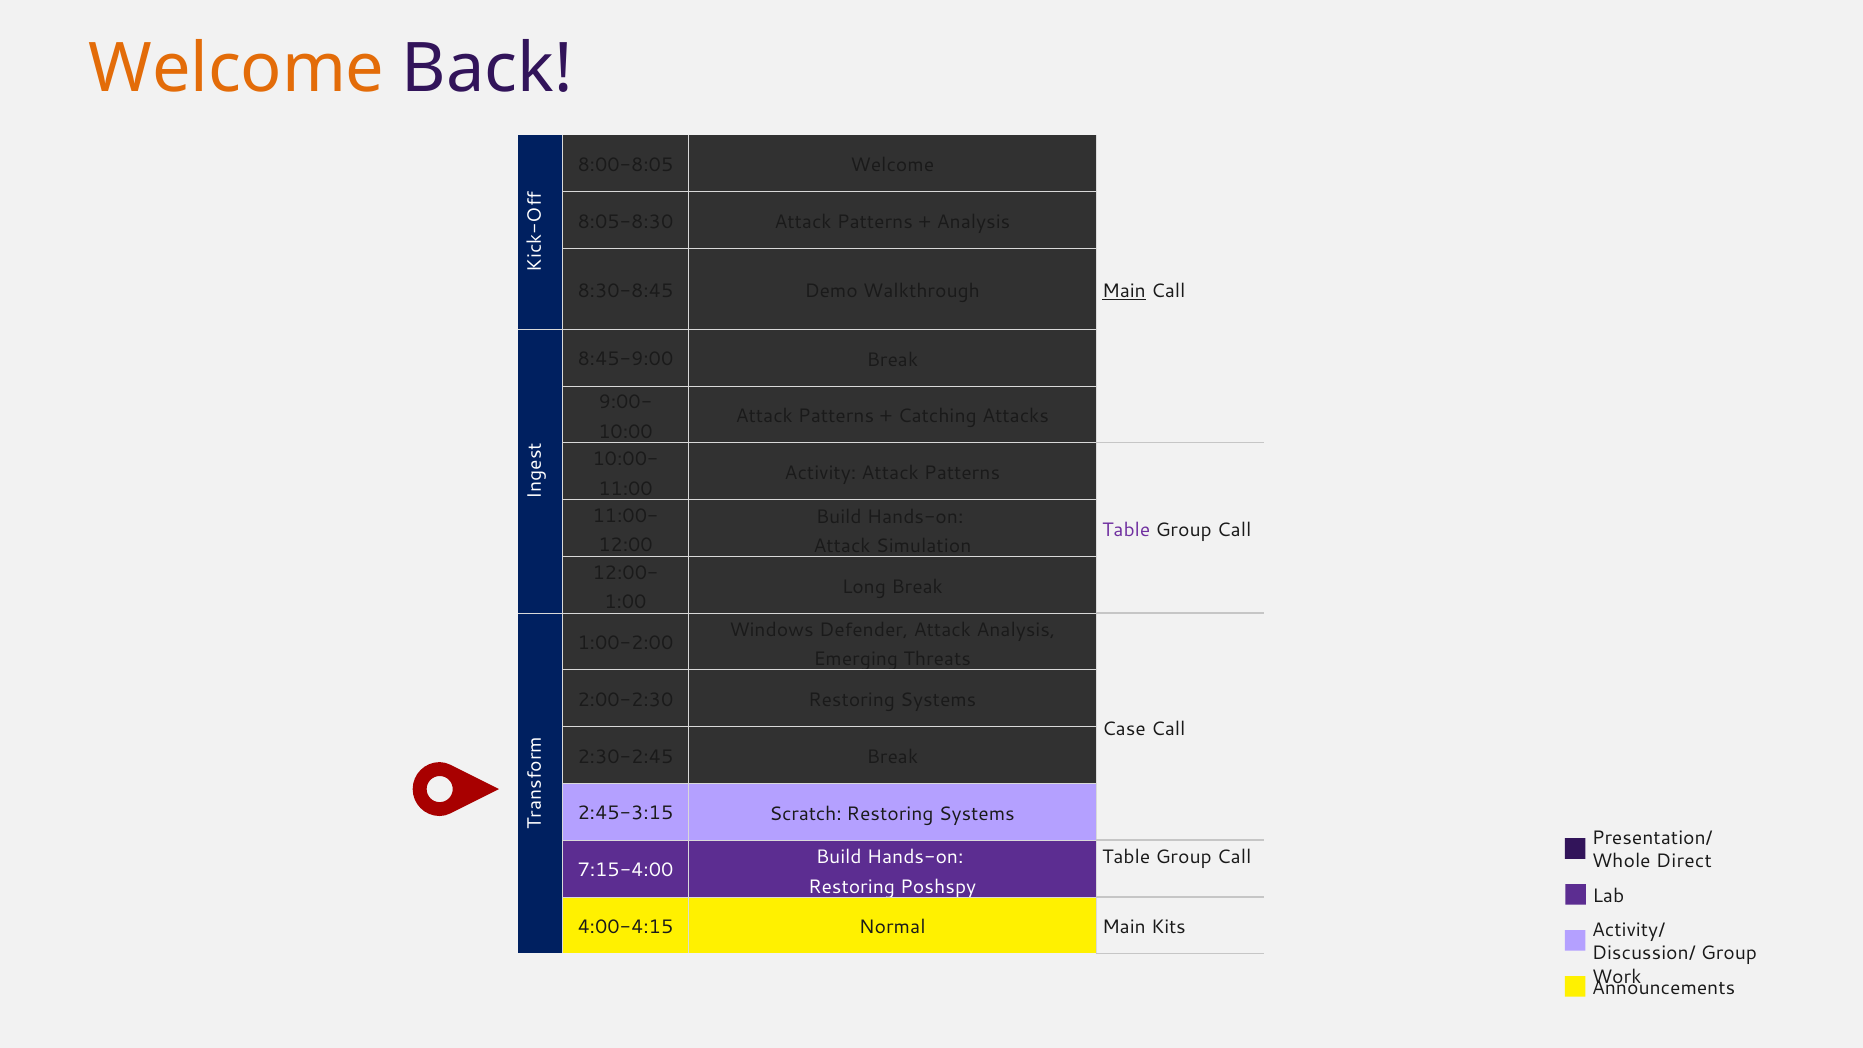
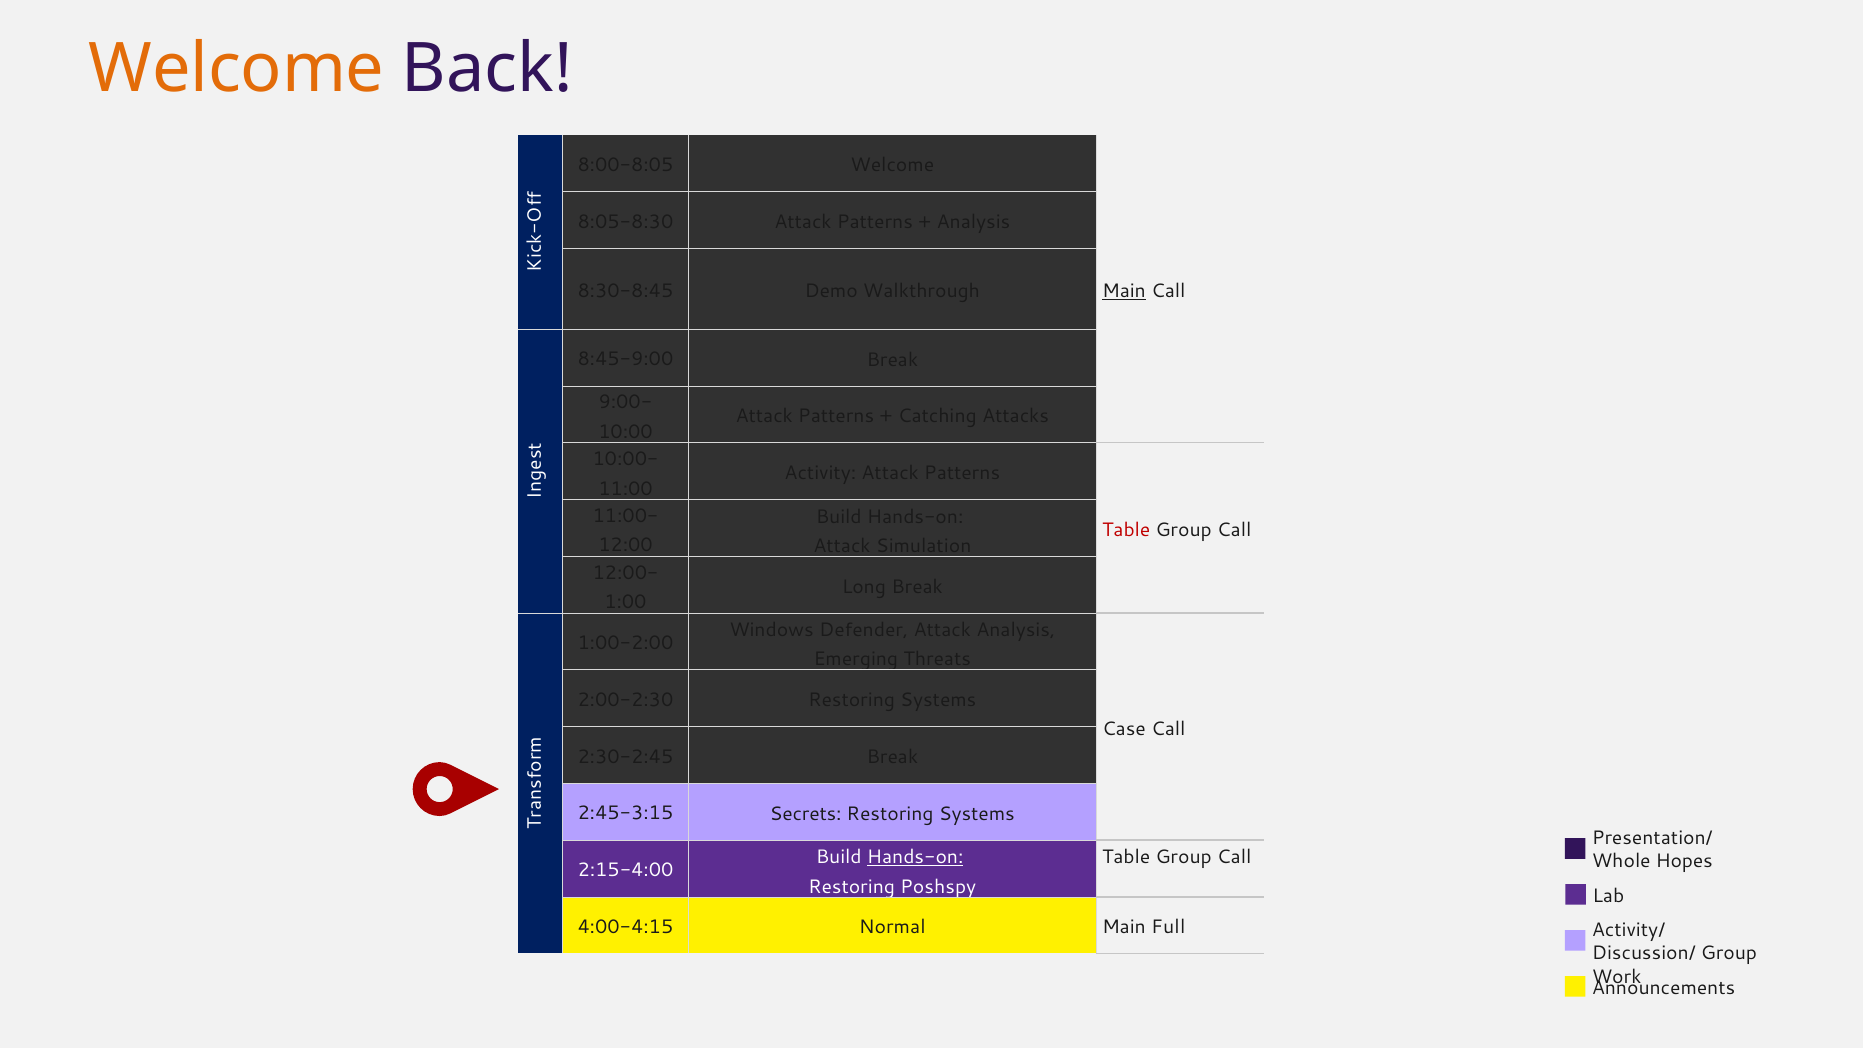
Table colour: purple -> red (1126, 530)
Scratch: Scratch -> Secrets (806, 814)
Hands-on underline: none -> present (915, 857)
Direct: Direct -> Hopes (1684, 861)
7:15-4:00: 7:15-4:00 -> 2:15-4:00 (625, 870)
Kits: Kits -> Full (1168, 927)
